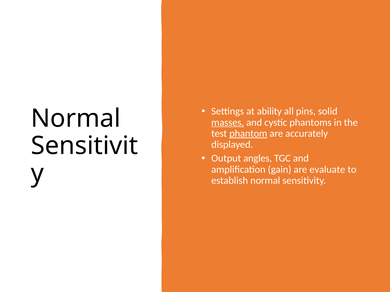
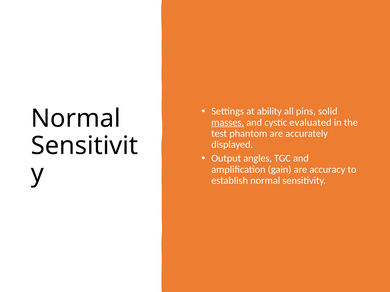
phantoms: phantoms -> evaluated (310, 123)
phantom underline: present -> none (248, 134)
evaluate: evaluate -> accuracy (327, 170)
